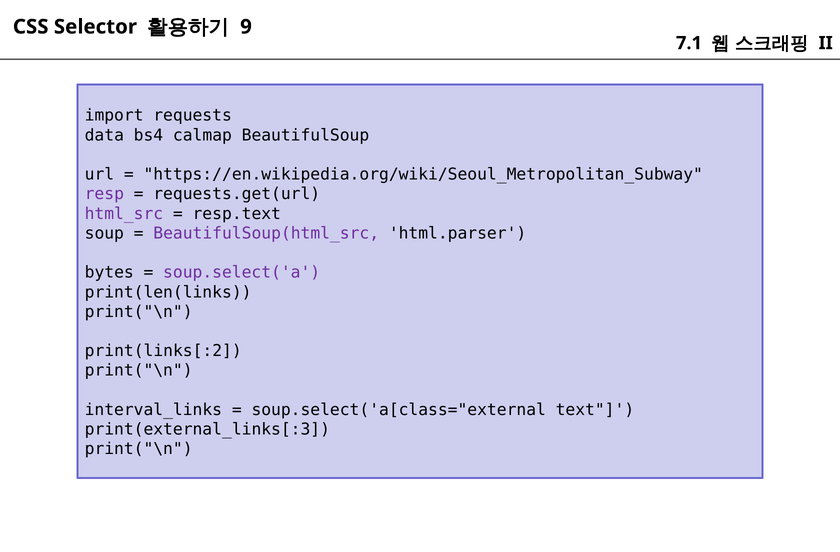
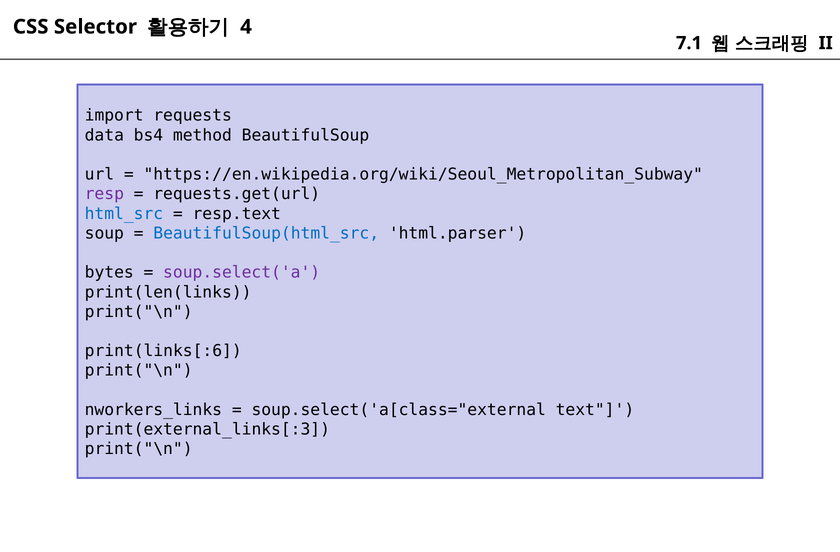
9: 9 -> 4 (246, 27)
calmap: calmap -> method (202, 135)
html_src colour: purple -> blue (124, 214)
BeautifulSoup(html_src colour: purple -> blue (266, 233)
print(links[:2: print(links[:2 -> print(links[:6 (163, 351)
interval_links: interval_links -> nworkers_links (153, 410)
